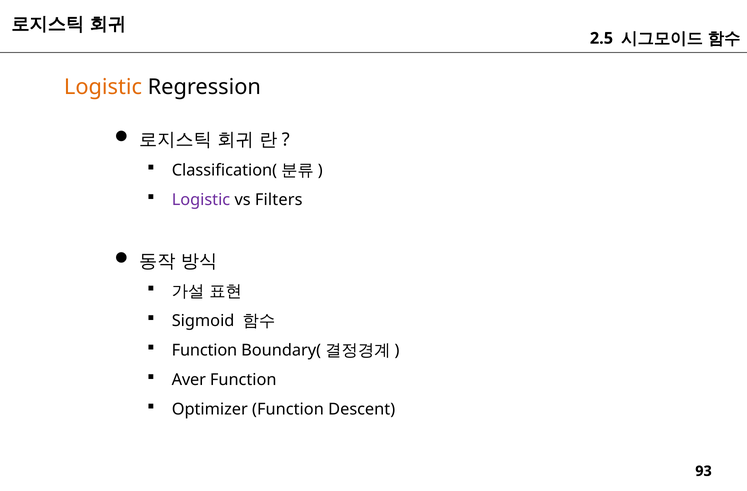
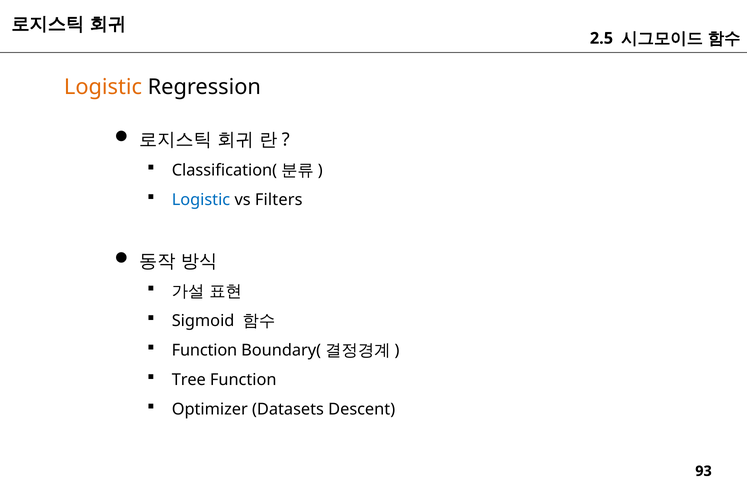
Logistic colour: purple -> blue (201, 200)
Aver: Aver -> Tree (189, 380)
Optimizer Function: Function -> Datasets (288, 409)
